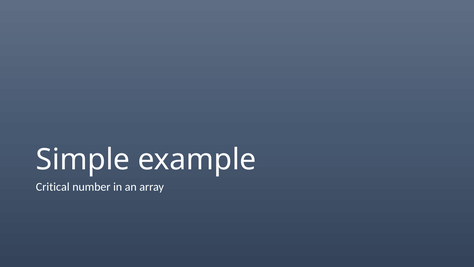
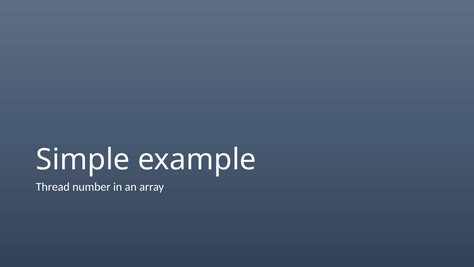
Critical: Critical -> Thread (53, 187)
